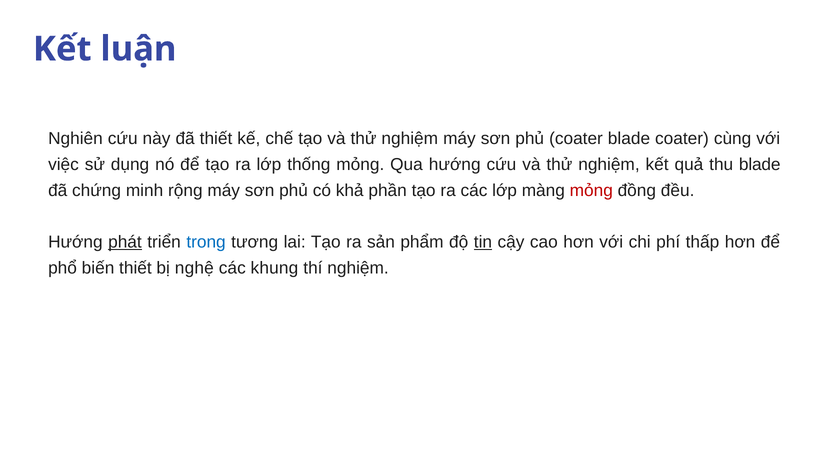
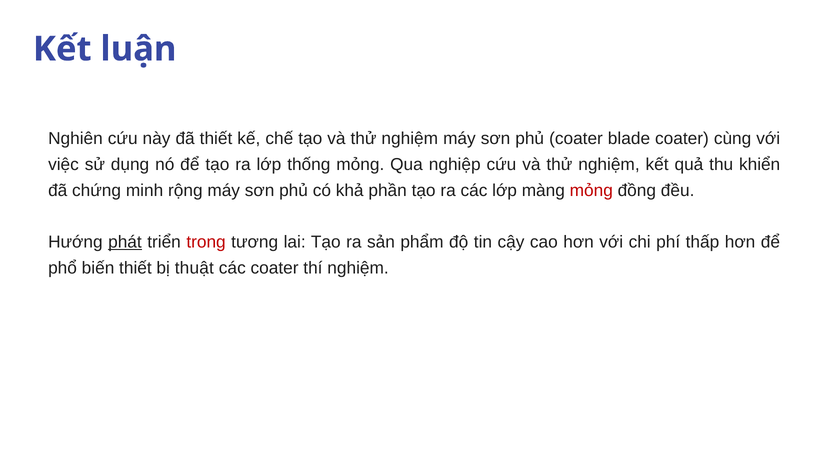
Qua hướng: hướng -> nghiệp (455, 165)
thu blade: blade -> khiển (760, 165)
trong colour: blue -> red (206, 242)
tin underline: present -> none (483, 242)
nghệ: nghệ -> thuật (194, 268)
các khung: khung -> coater (275, 268)
